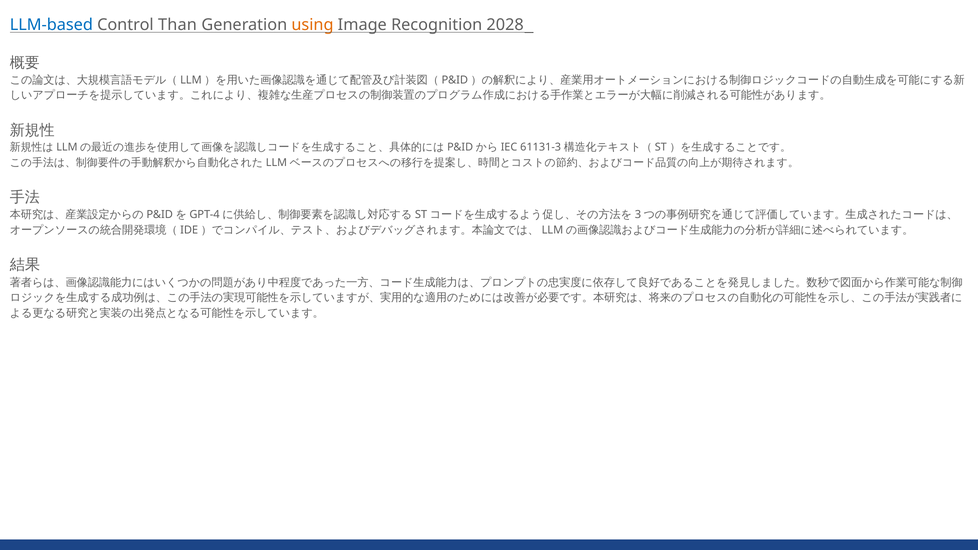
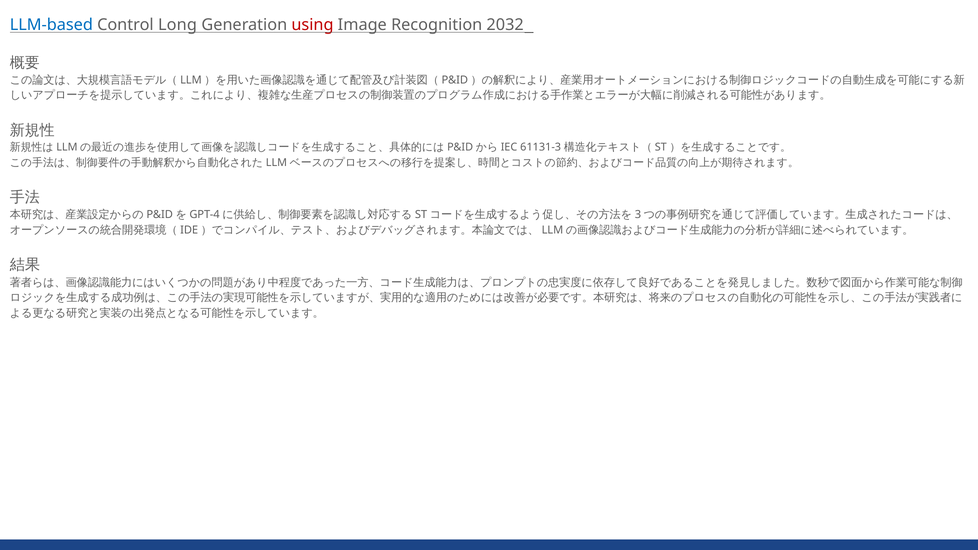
Than: Than -> Long (177, 25)
using colour: orange -> red (312, 25)
2028: 2028 -> 2032 (505, 25)
